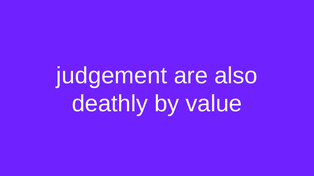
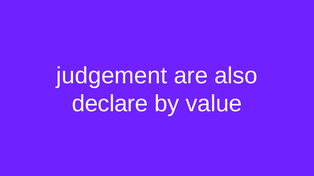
deathly: deathly -> declare (110, 104)
